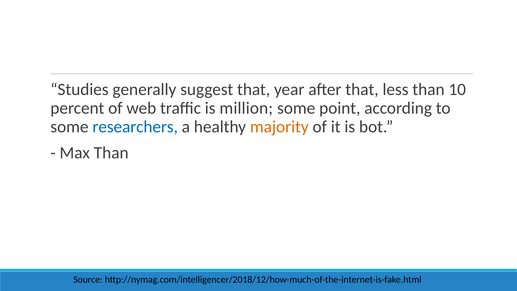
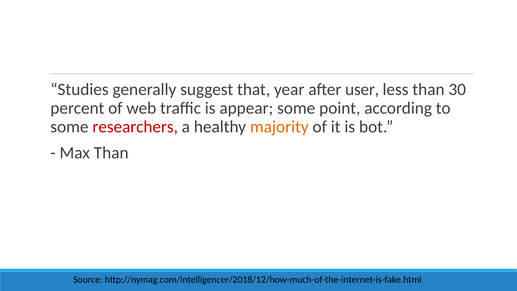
after that: that -> user (362, 89)
10: 10 -> 30 (457, 89)
million: million -> appear (246, 108)
researchers colour: blue -> red (135, 127)
